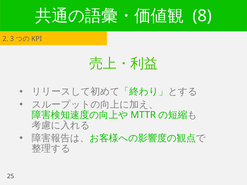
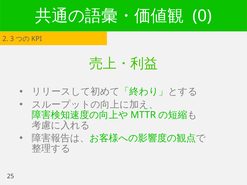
8: 8 -> 0 (202, 16)
